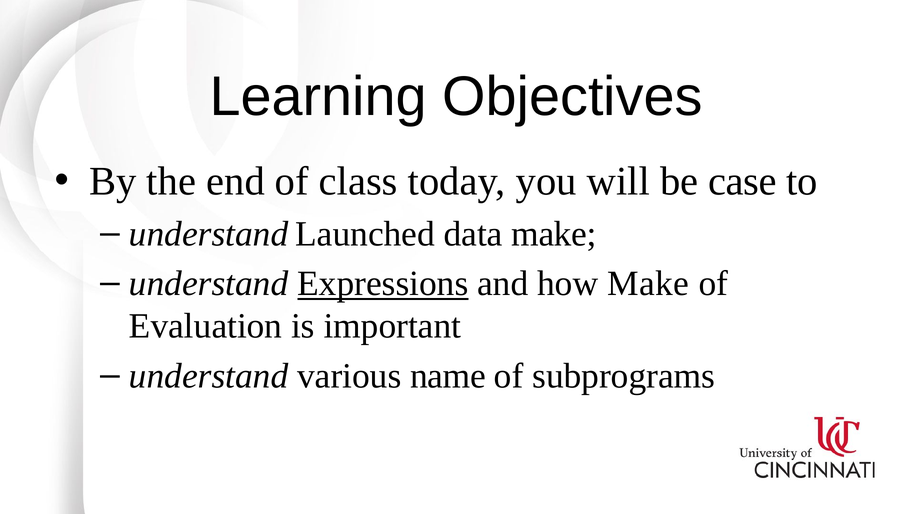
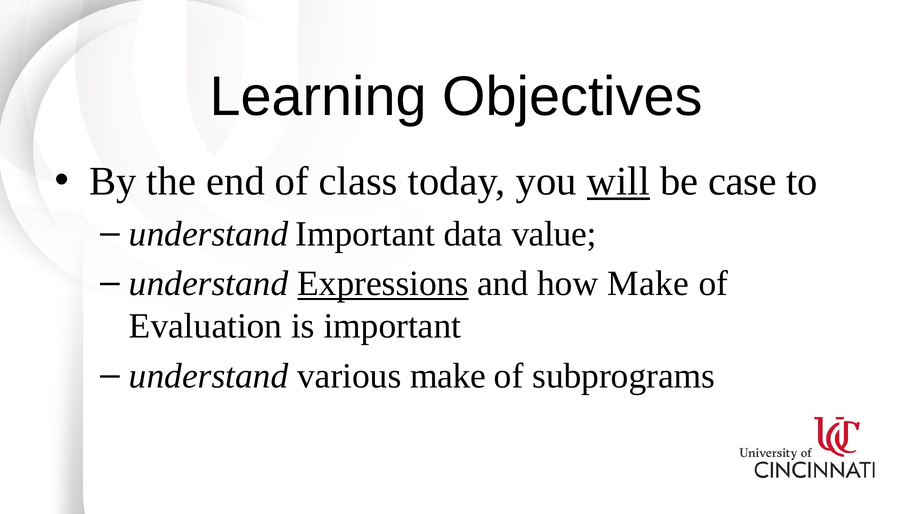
will underline: none -> present (618, 181)
understand Launched: Launched -> Important (365, 234)
data make: make -> value (554, 234)
various name: name -> make (448, 375)
